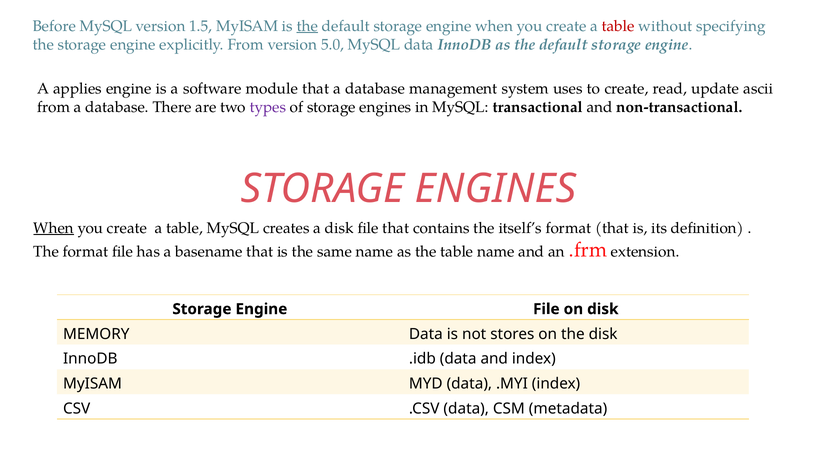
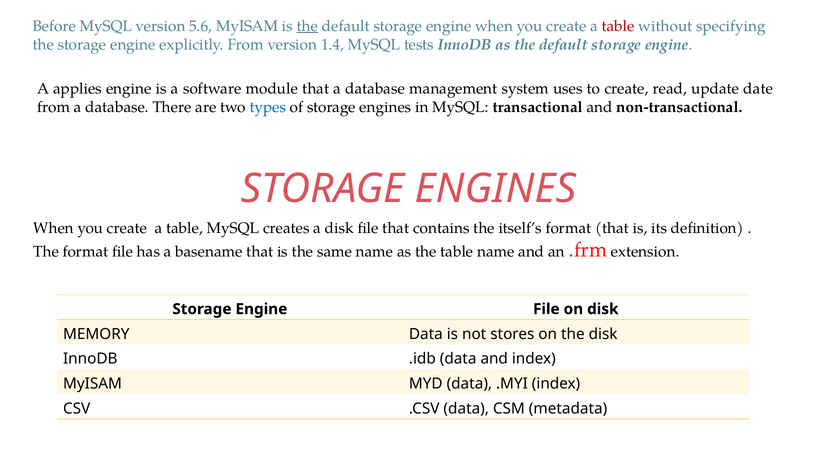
1.5: 1.5 -> 5.6 (201, 26)
5.0: 5.0 -> 1.4 (333, 44)
MySQL data: data -> tests (419, 44)
ascii: ascii -> date (758, 89)
types colour: purple -> blue (268, 107)
When underline: present -> none (54, 228)
